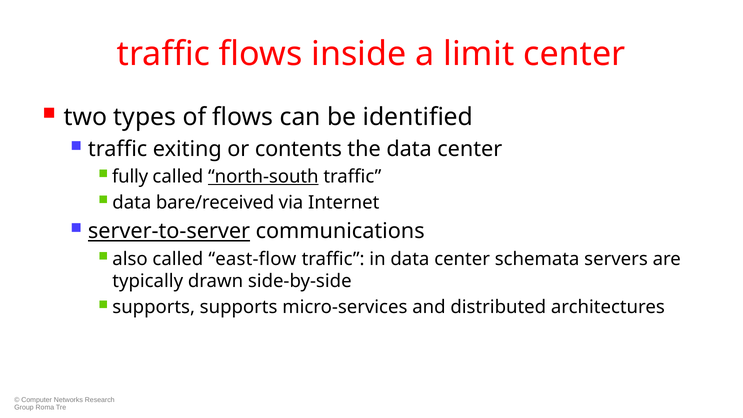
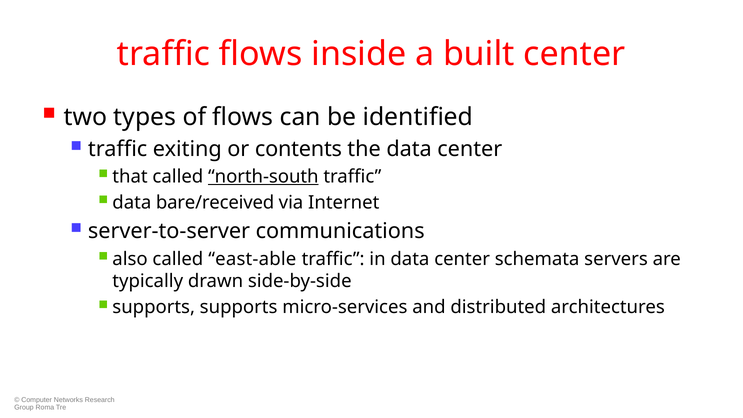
limit: limit -> built (479, 54)
fully: fully -> that (130, 177)
server-to-server underline: present -> none (169, 231)
east-flow: east-flow -> east-able (252, 259)
